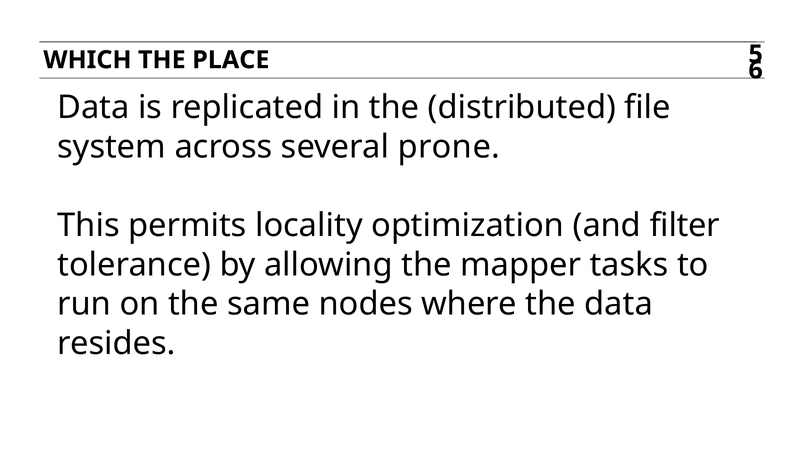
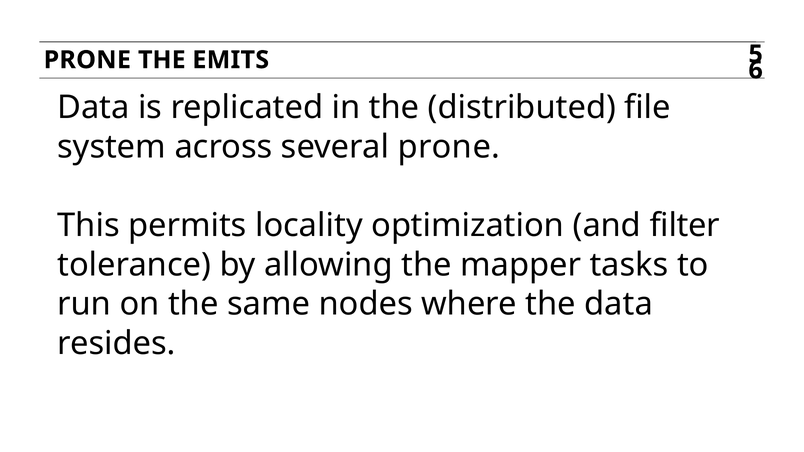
WHICH: WHICH -> PRONE (87, 60)
PLACE: PLACE -> EMITS (231, 60)
